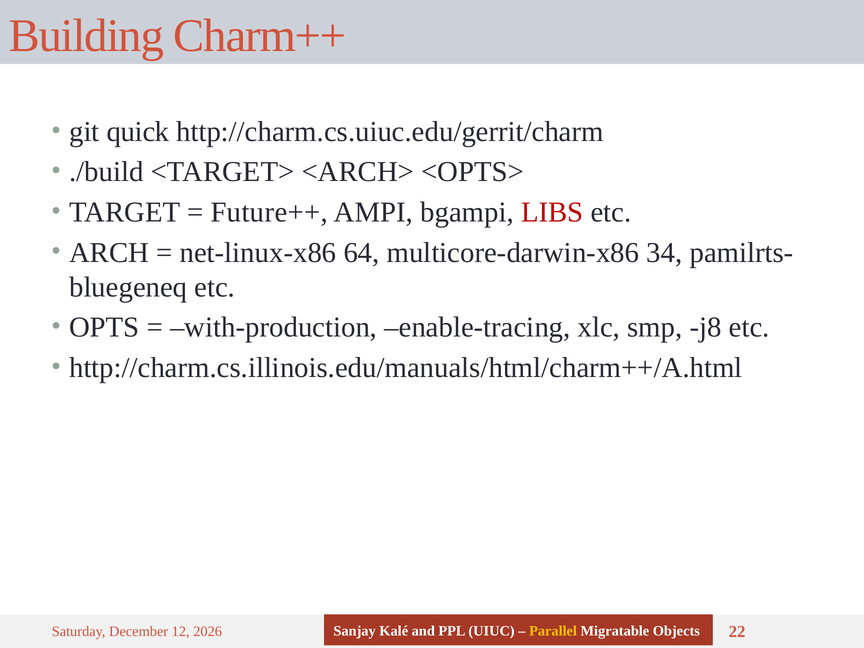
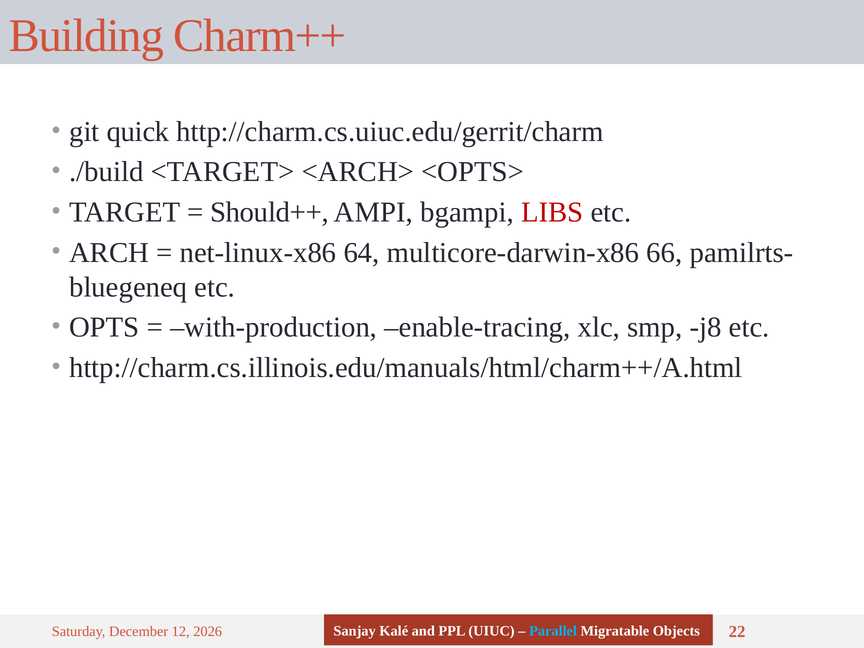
Future++: Future++ -> Should++ (270, 212)
34: 34 -> 66 (664, 253)
Parallel colour: yellow -> light blue (553, 631)
